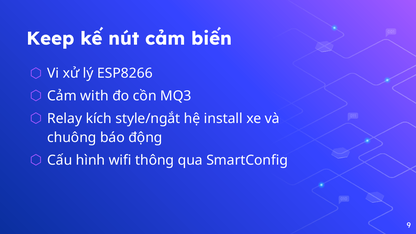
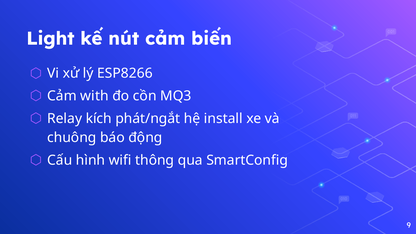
Keep: Keep -> Light (50, 39)
style/ngắt: style/ngắt -> phát/ngắt (148, 119)
